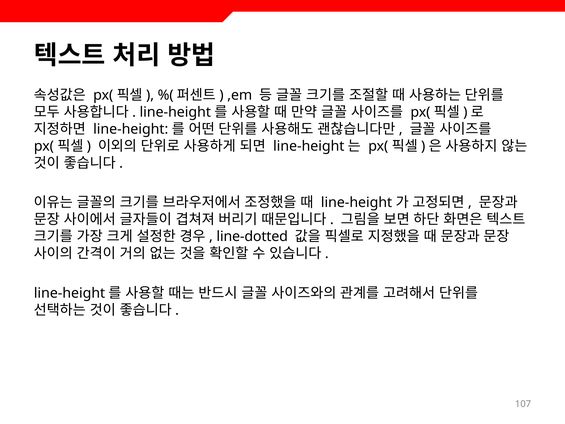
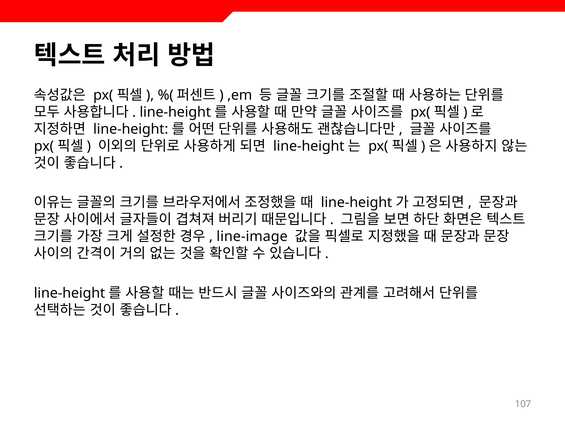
line-dotted: line-dotted -> line-image (252, 236)
